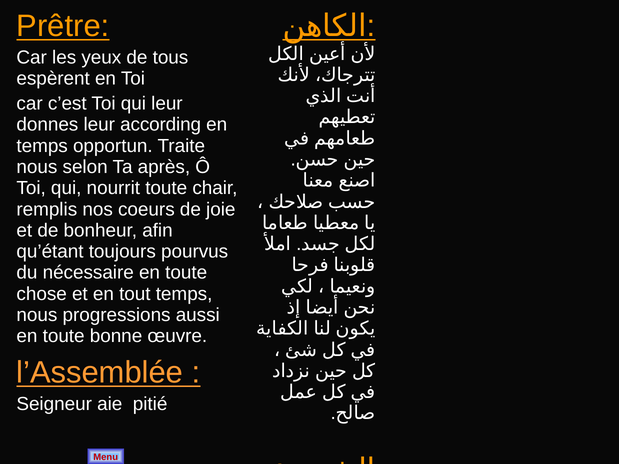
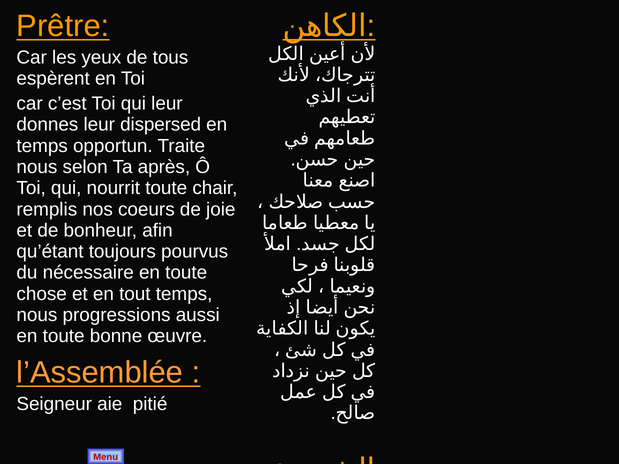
according: according -> dispersed (161, 125)
